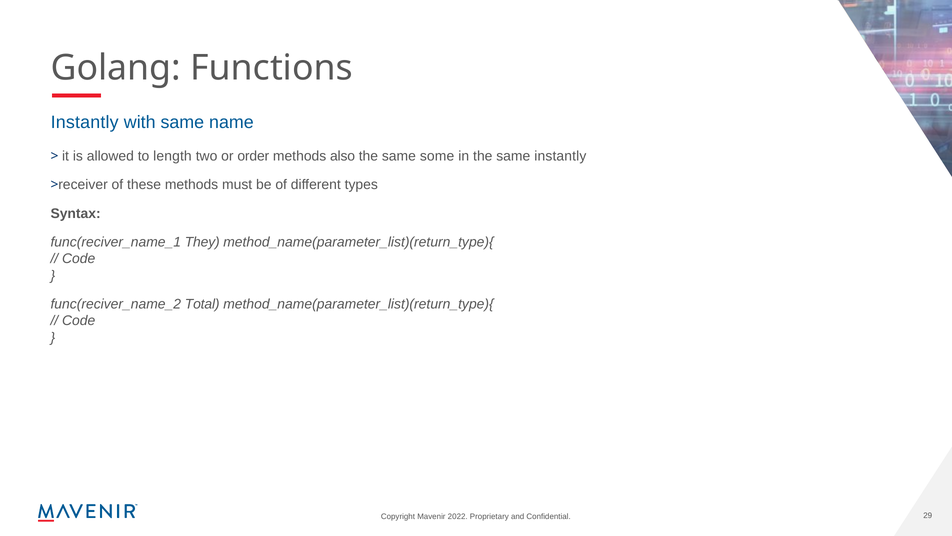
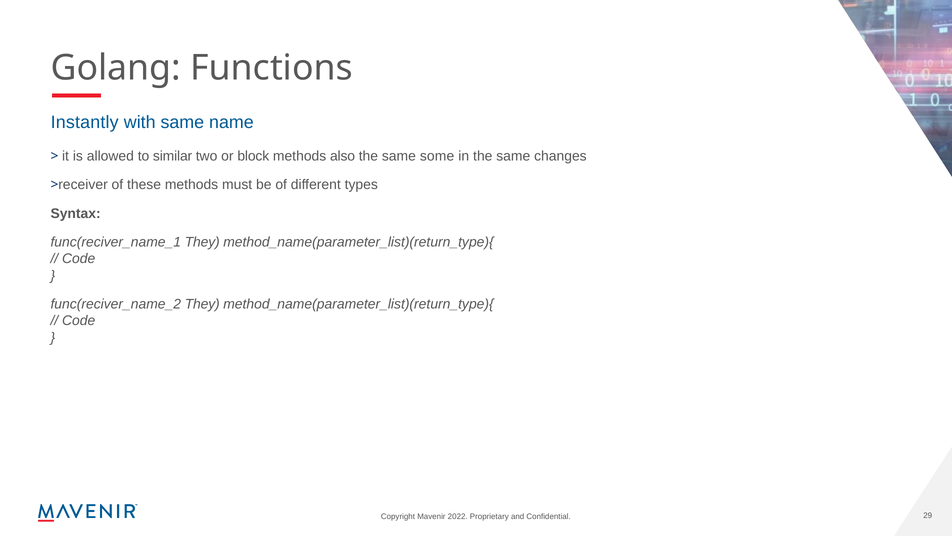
length: length -> similar (173, 156)
order: order -> block (253, 156)
same instantly: instantly -> changes (560, 156)
func(reciver_name_2 Total: Total -> They (202, 304)
